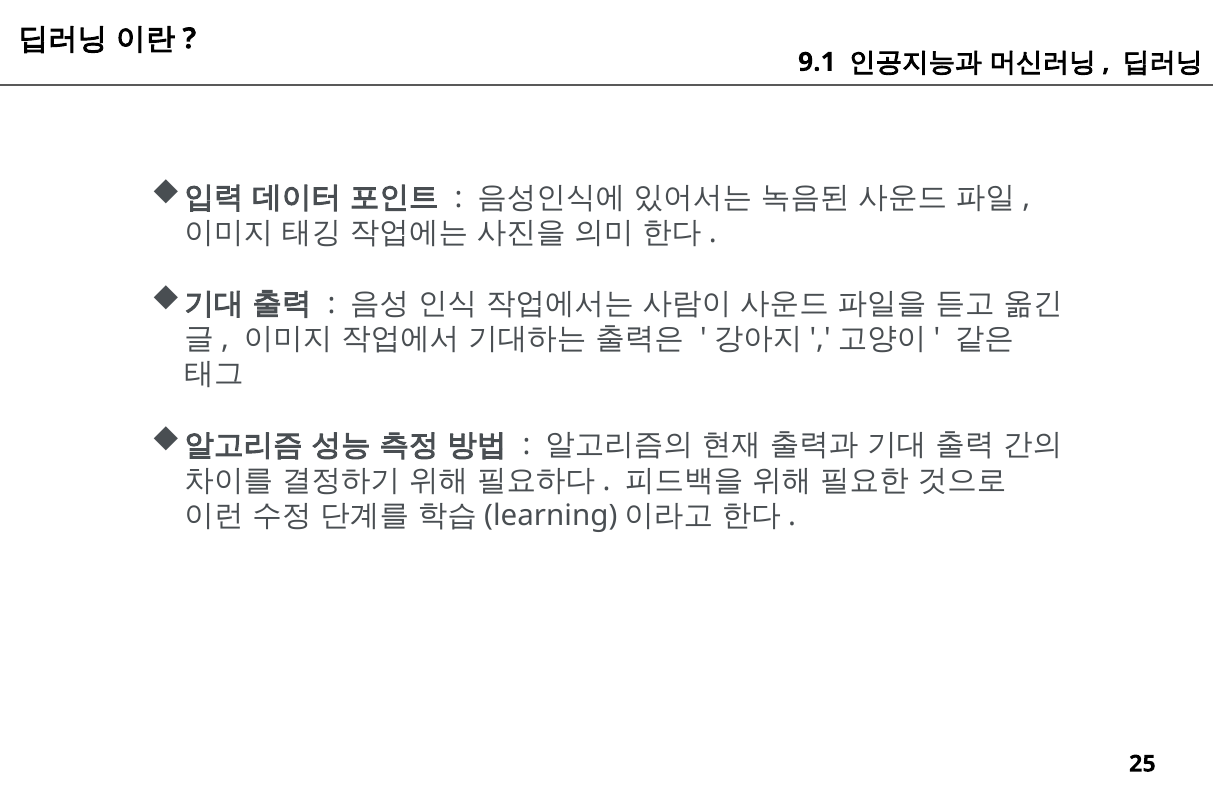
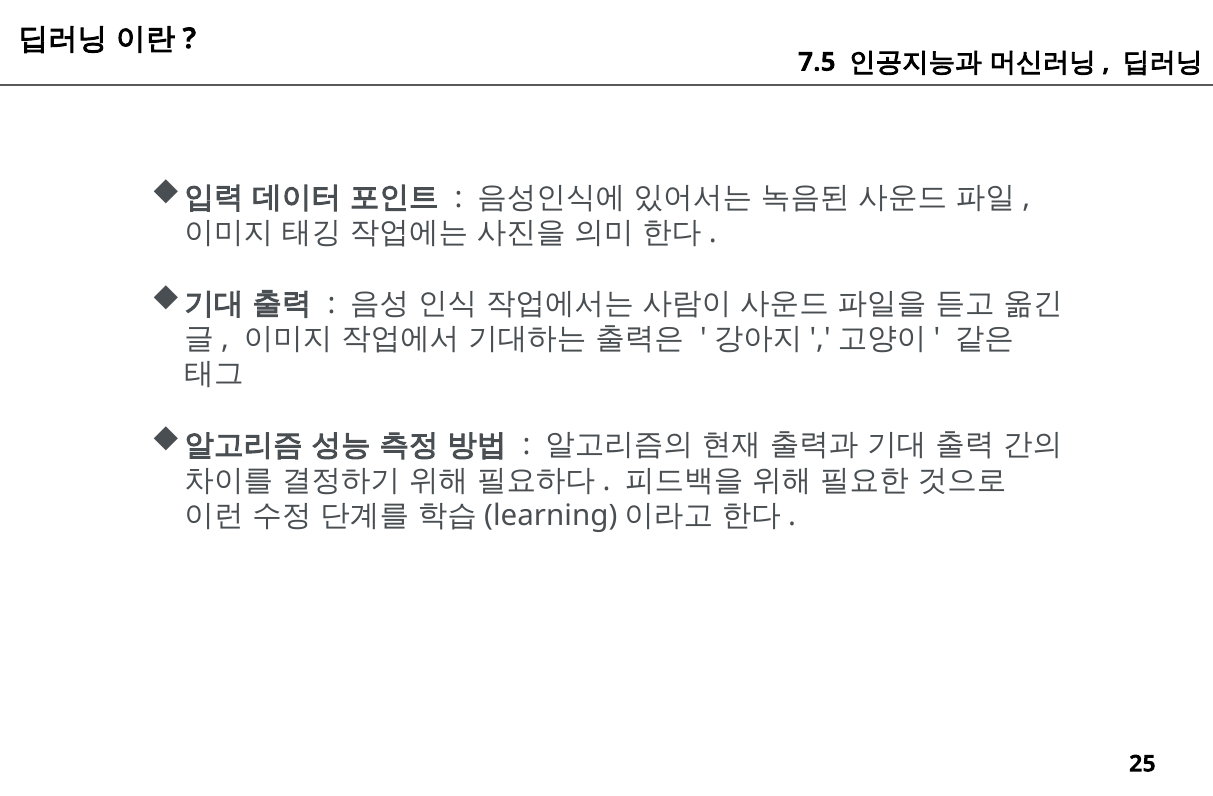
9.1: 9.1 -> 7.5 (817, 62)
